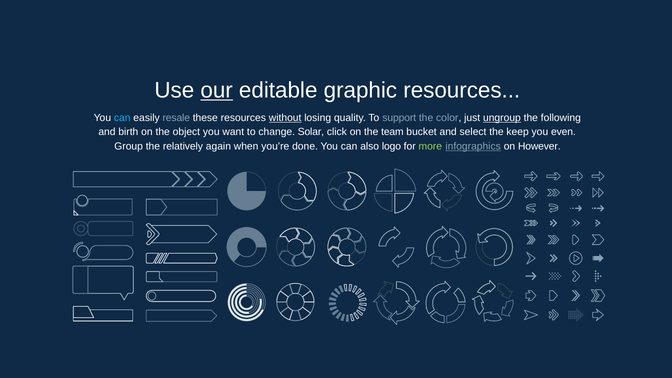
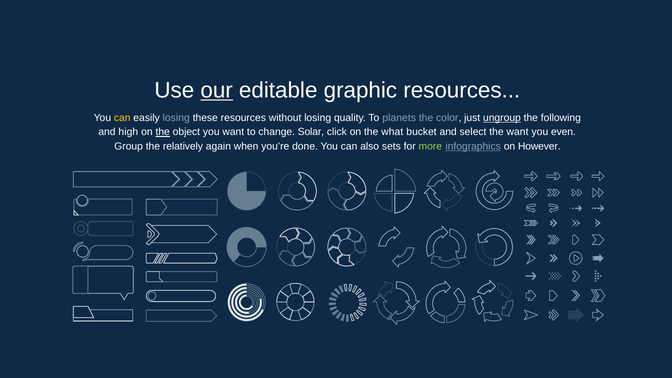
can colour: light blue -> yellow (122, 118)
easily resale: resale -> losing (176, 118)
without underline: present -> none (285, 118)
support: support -> planets (399, 118)
birth: birth -> high (128, 132)
the underline: none -> present (163, 132)
team: team -> what (392, 132)
the keep: keep -> want (518, 132)
logo: logo -> sets (391, 146)
